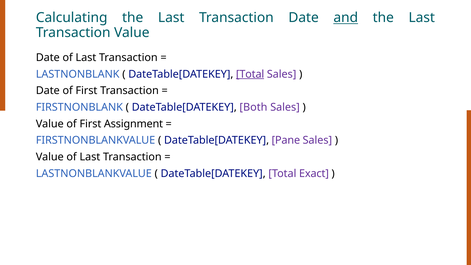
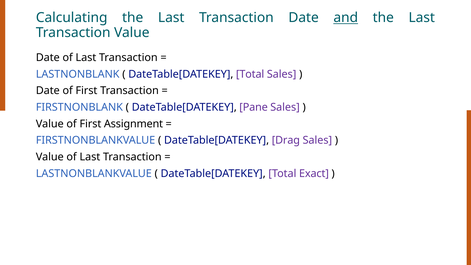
Total underline: present -> none (250, 74)
Both: Both -> Pane (254, 107)
Pane: Pane -> Drag (286, 140)
